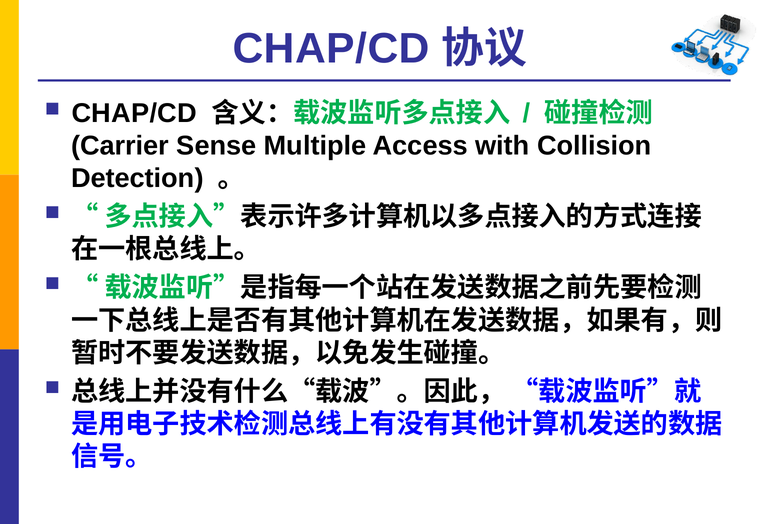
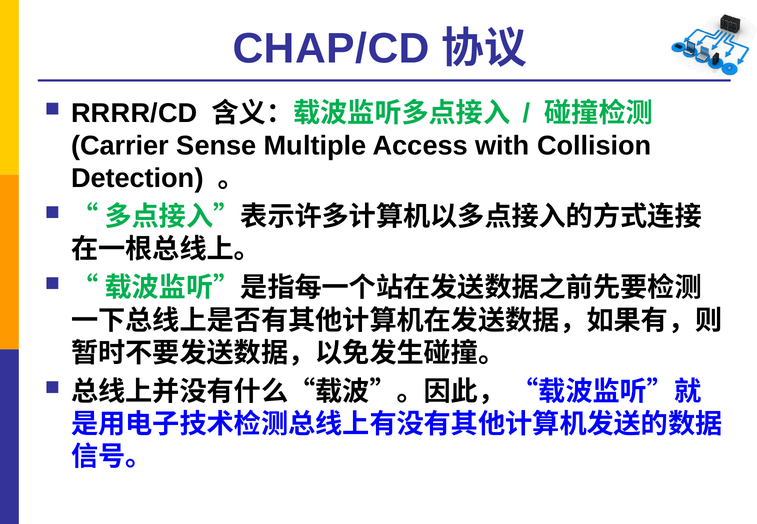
CHAP/CD: CHAP/CD -> RRRR/CD (134, 113)
